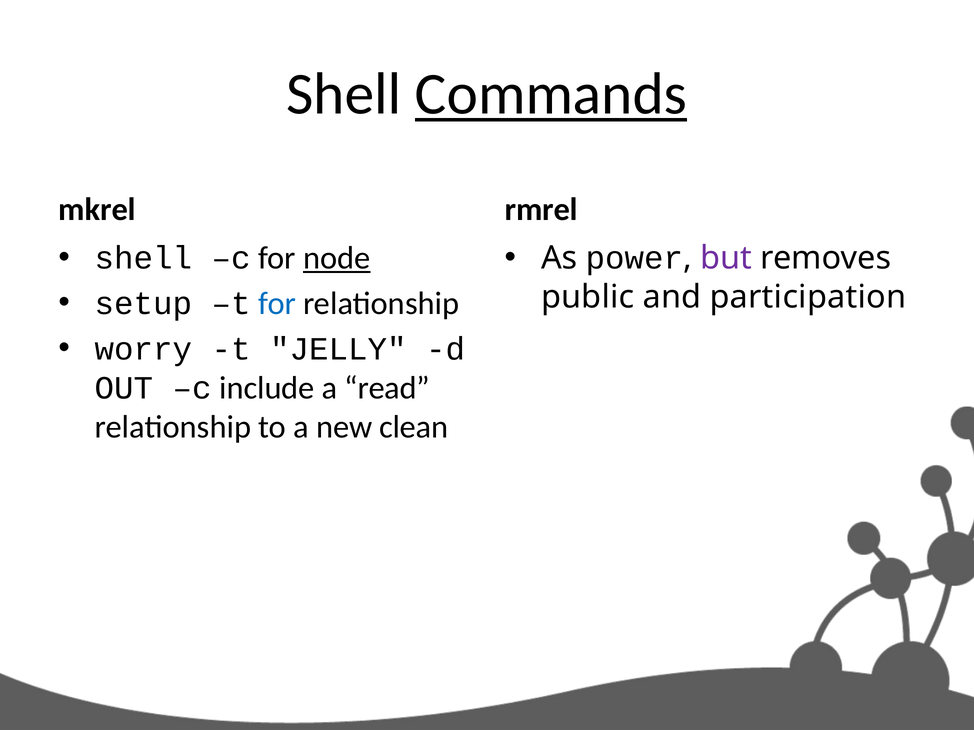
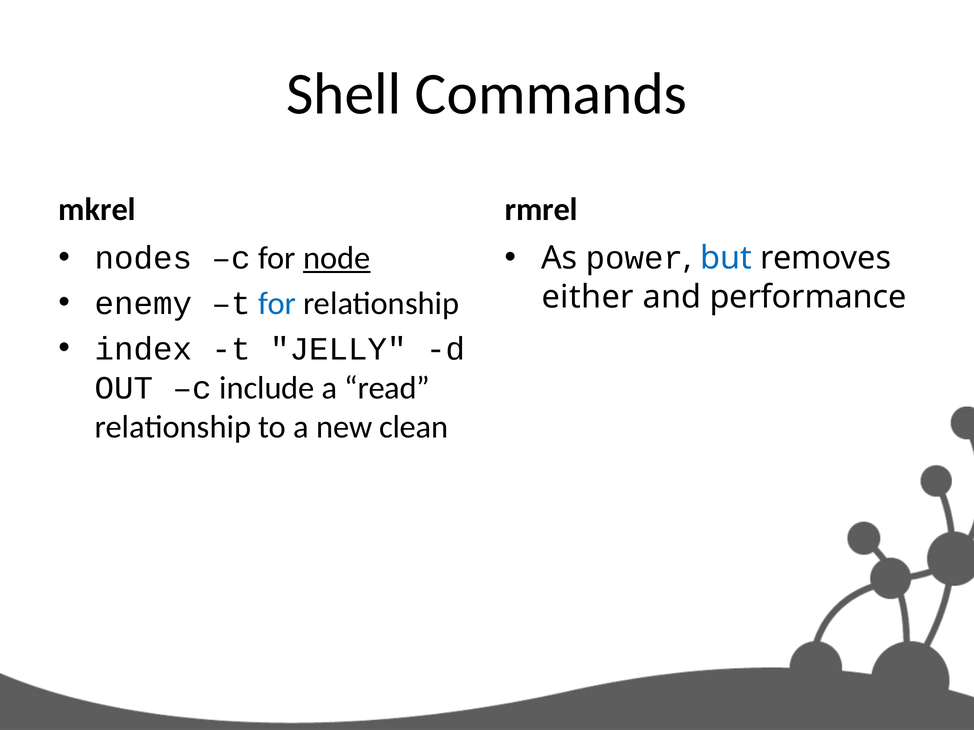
Commands underline: present -> none (551, 94)
shell: shell -> nodes (144, 258)
but colour: purple -> blue (726, 258)
setup: setup -> enemy (144, 304)
public: public -> either (588, 297)
participation: participation -> performance (808, 297)
worry: worry -> index (144, 349)
